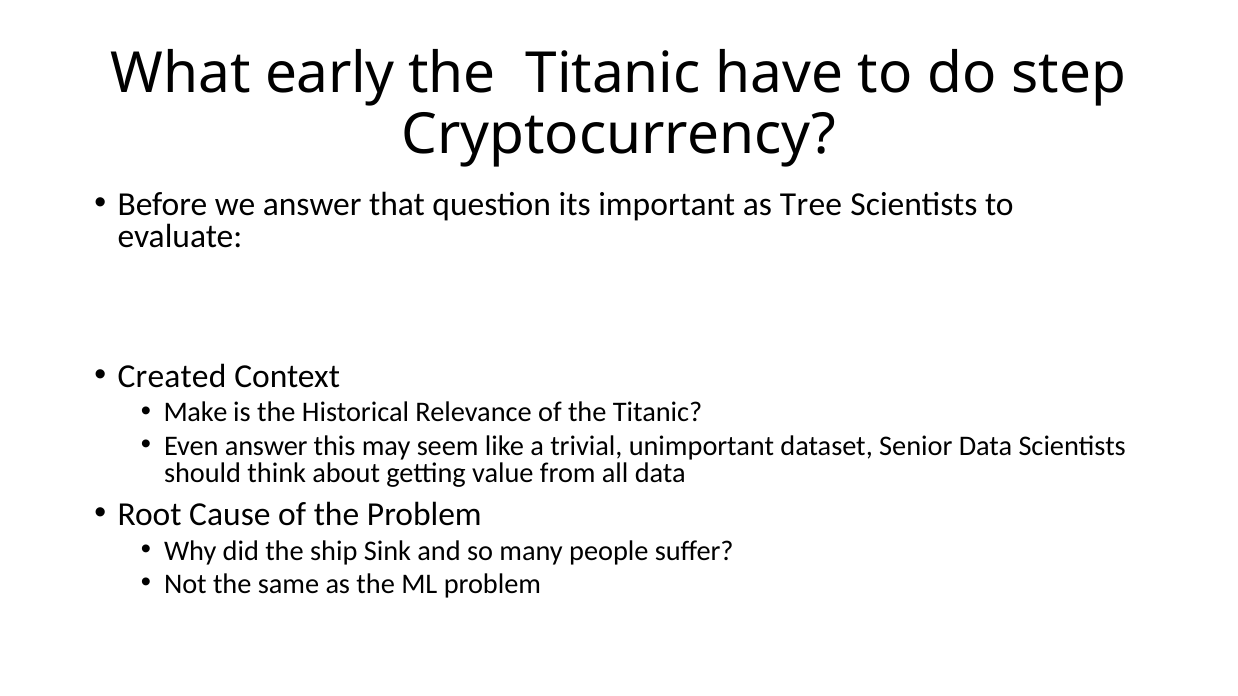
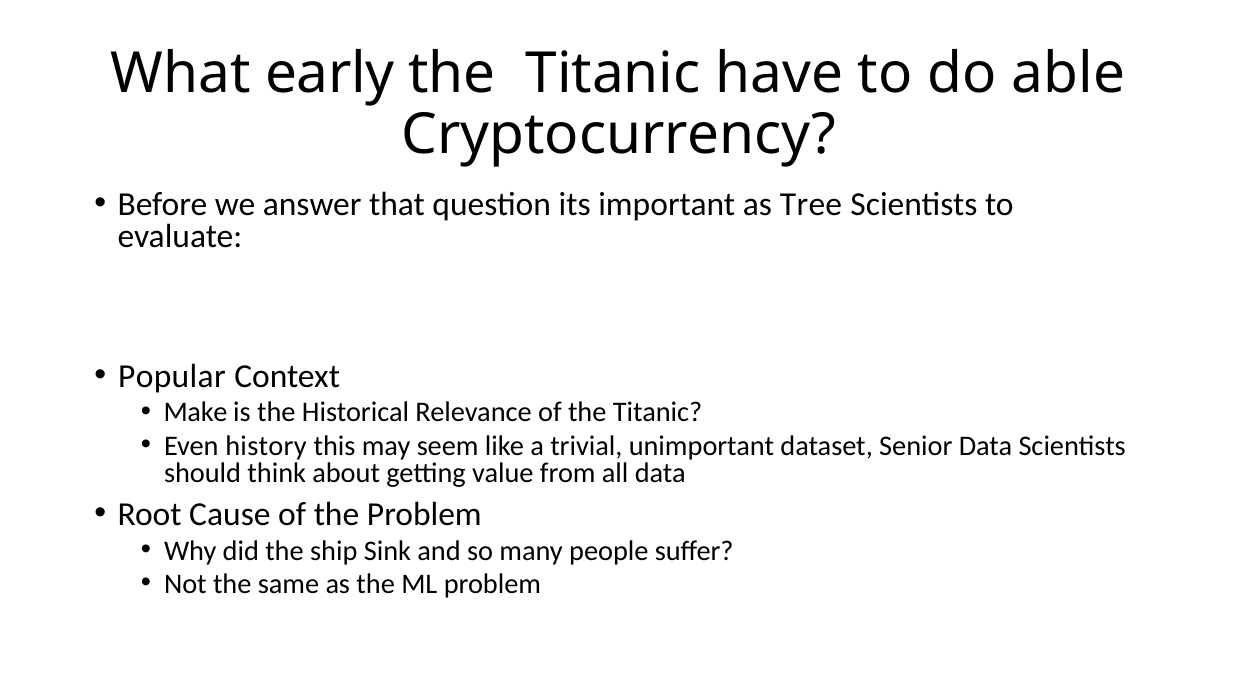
step: step -> able (1069, 73)
Created: Created -> Popular (172, 377)
Even answer: answer -> history (266, 446)
